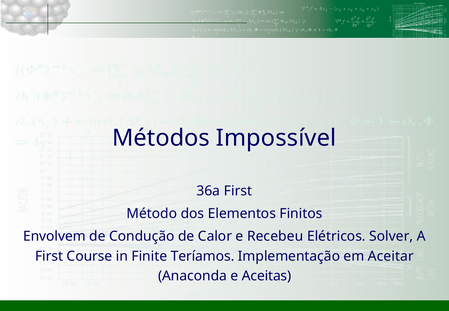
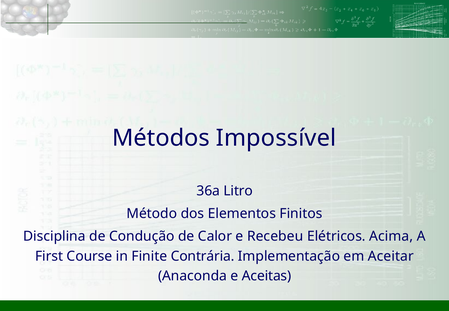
36a First: First -> Litro (238, 191)
Envolvem: Envolvem -> Disciplina (54, 236)
Solver: Solver -> Acima (391, 236)
Teríamos: Teríamos -> Contrária (203, 256)
